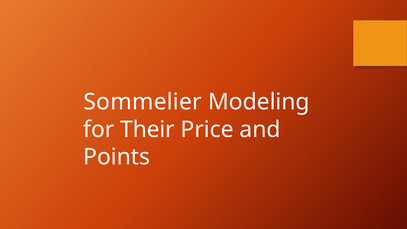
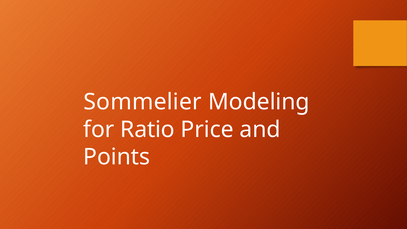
Their: Their -> Ratio (148, 129)
